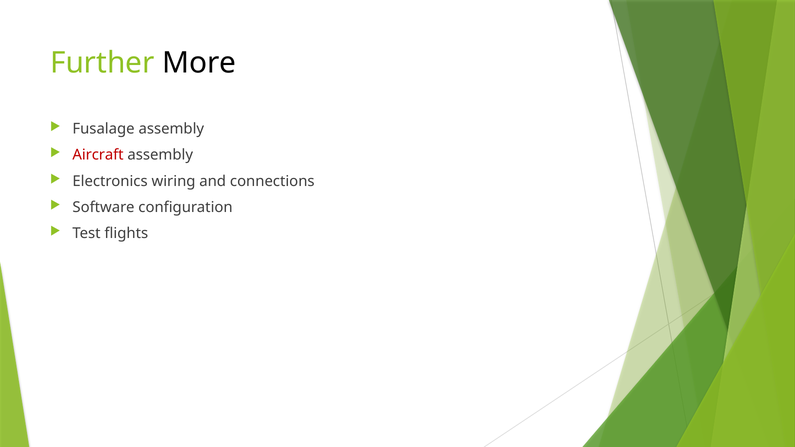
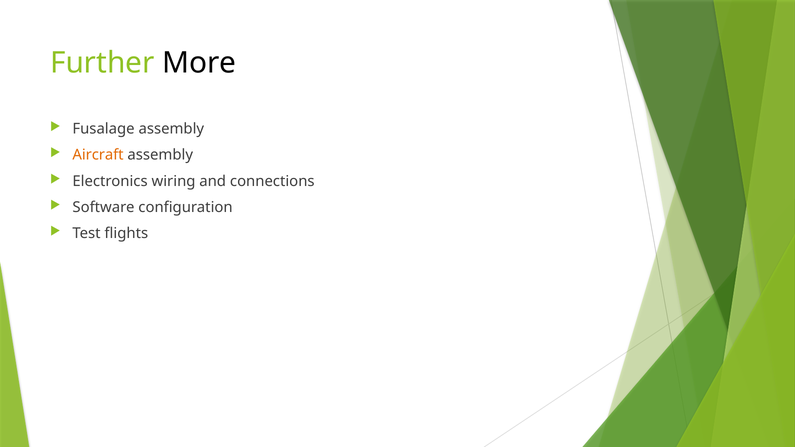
Aircraft colour: red -> orange (98, 155)
